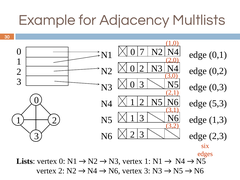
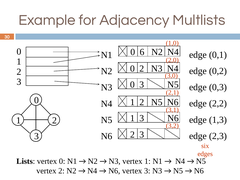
7: 7 -> 6 (142, 52)
5,3: 5,3 -> 2,2 (218, 103)
